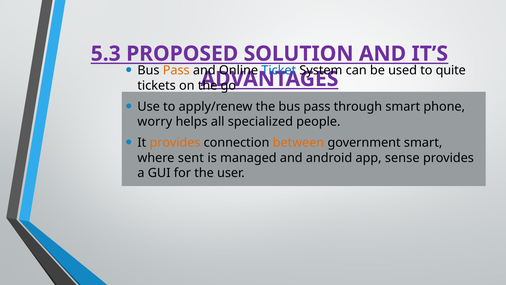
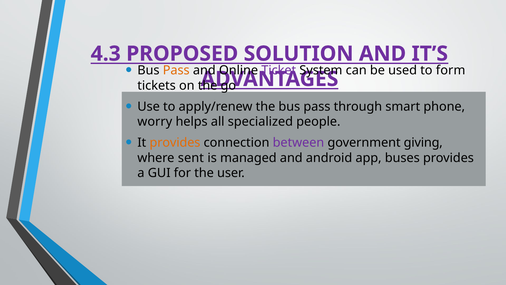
5.3: 5.3 -> 4.3 (106, 54)
Ticket colour: blue -> purple (279, 70)
quite: quite -> form (451, 70)
between colour: orange -> purple (298, 142)
government smart: smart -> giving (423, 142)
sense: sense -> buses (402, 158)
